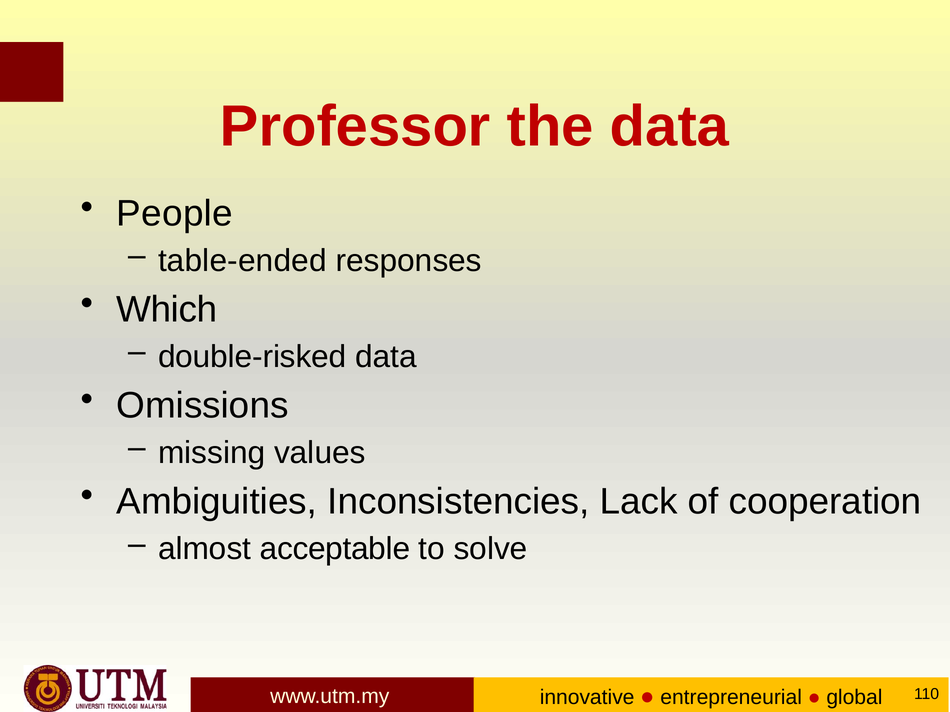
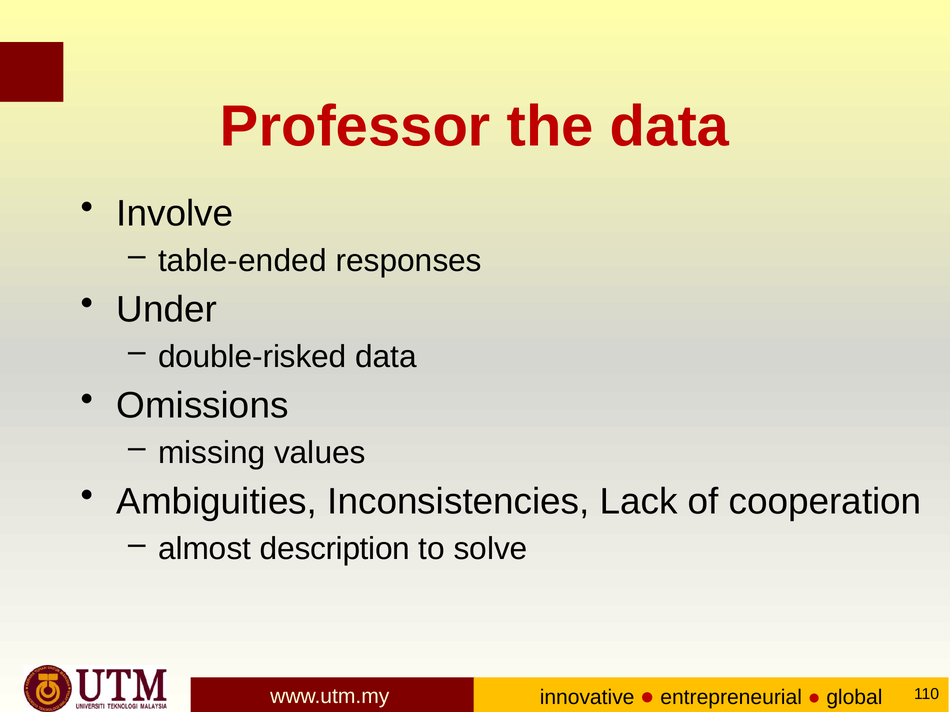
People: People -> Involve (175, 214)
Which: Which -> Under (167, 310)
acceptable: acceptable -> description (335, 549)
